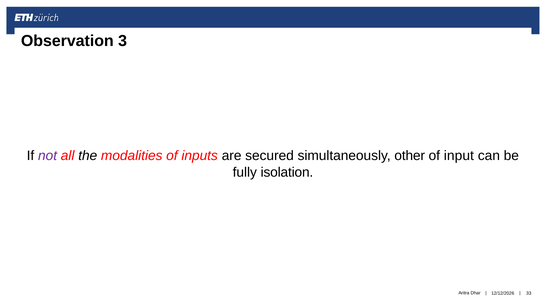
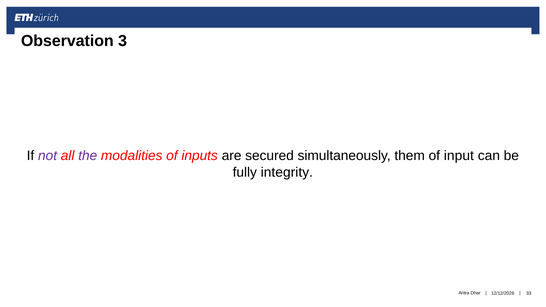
the colour: black -> purple (88, 156)
other: other -> them (410, 156)
isolation: isolation -> integrity (287, 172)
